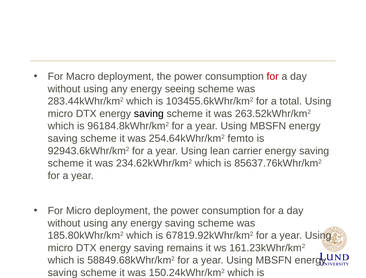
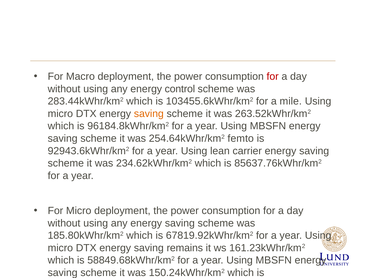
seeing: seeing -> control (180, 89)
total: total -> mile (291, 101)
saving colour: black -> orange (149, 114)
